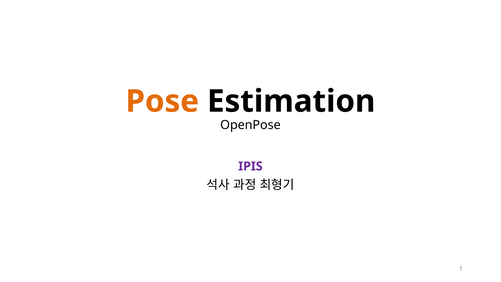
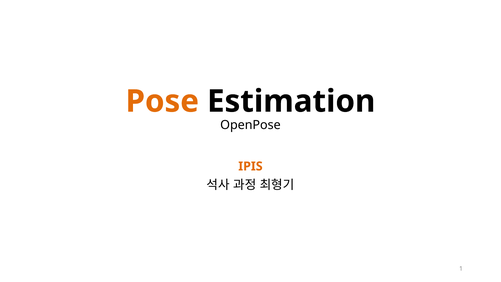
IPIS colour: purple -> orange (250, 166)
